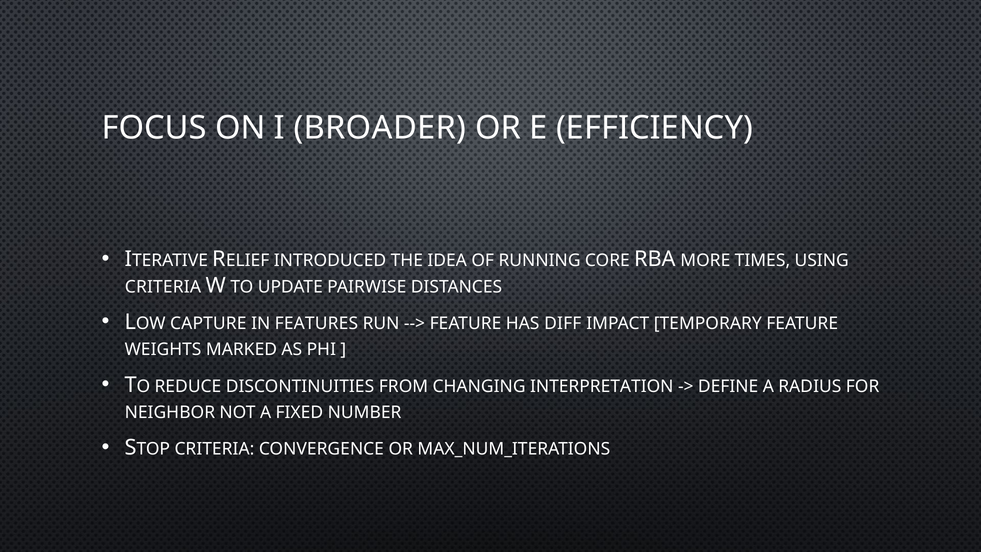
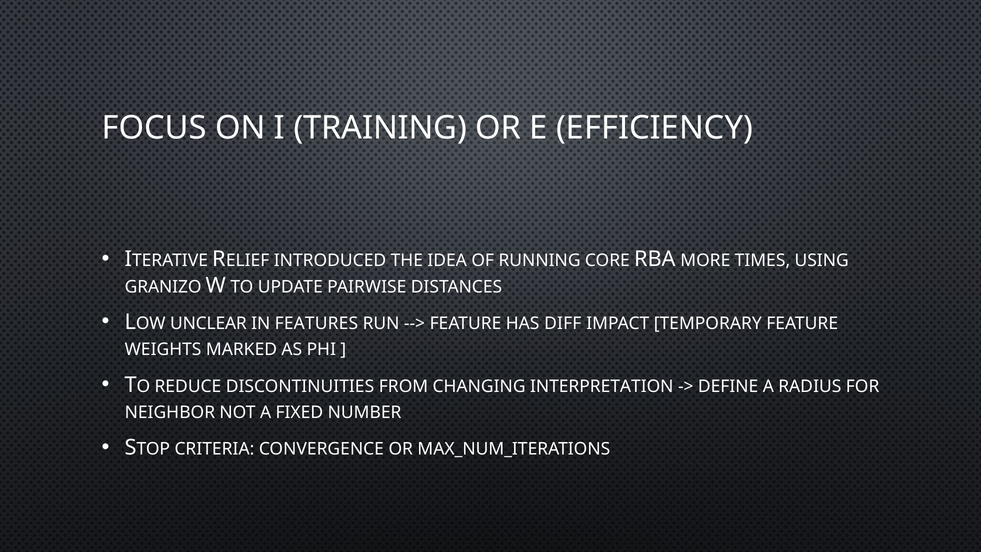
BROADER: BROADER -> TRAINING (380, 128)
CRITERIA: CRITERIA -> GRANIZO (163, 287)
CAPTURE: CAPTURE -> UNCLEAR (208, 323)
